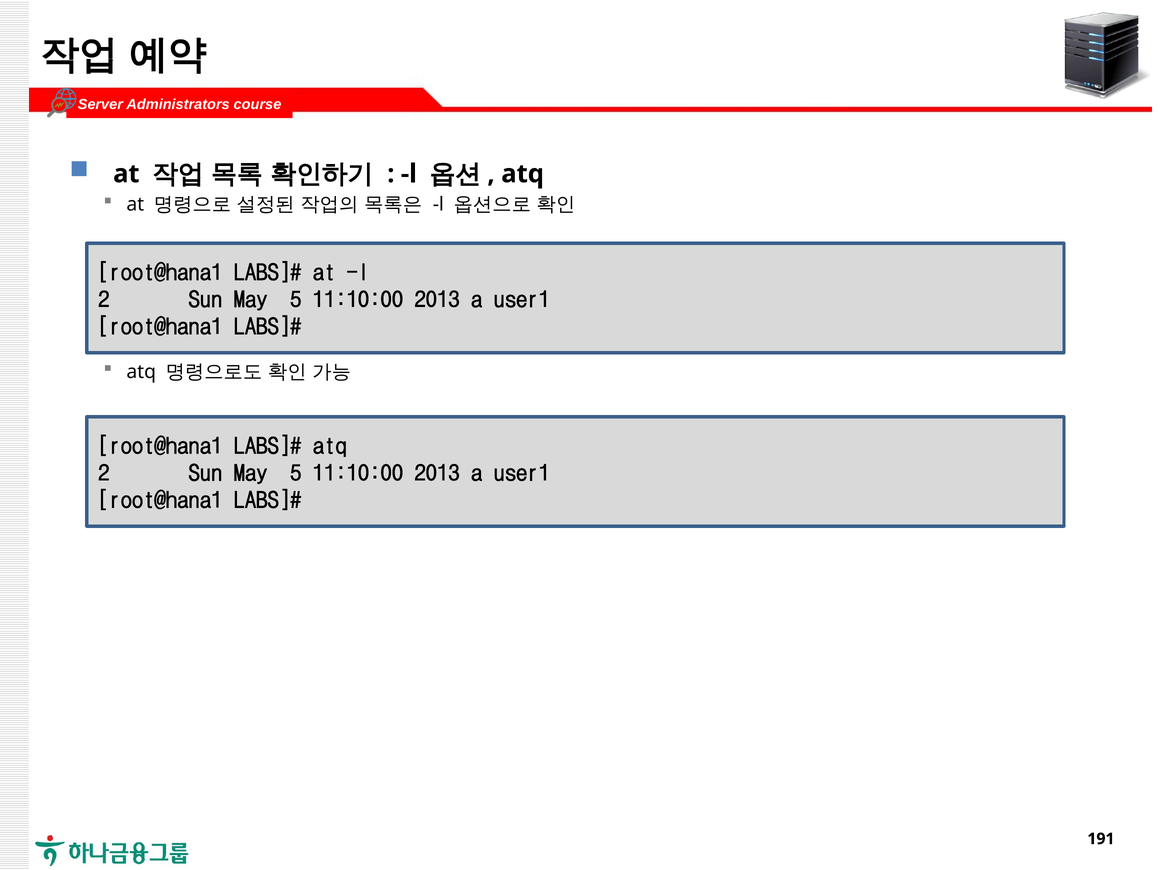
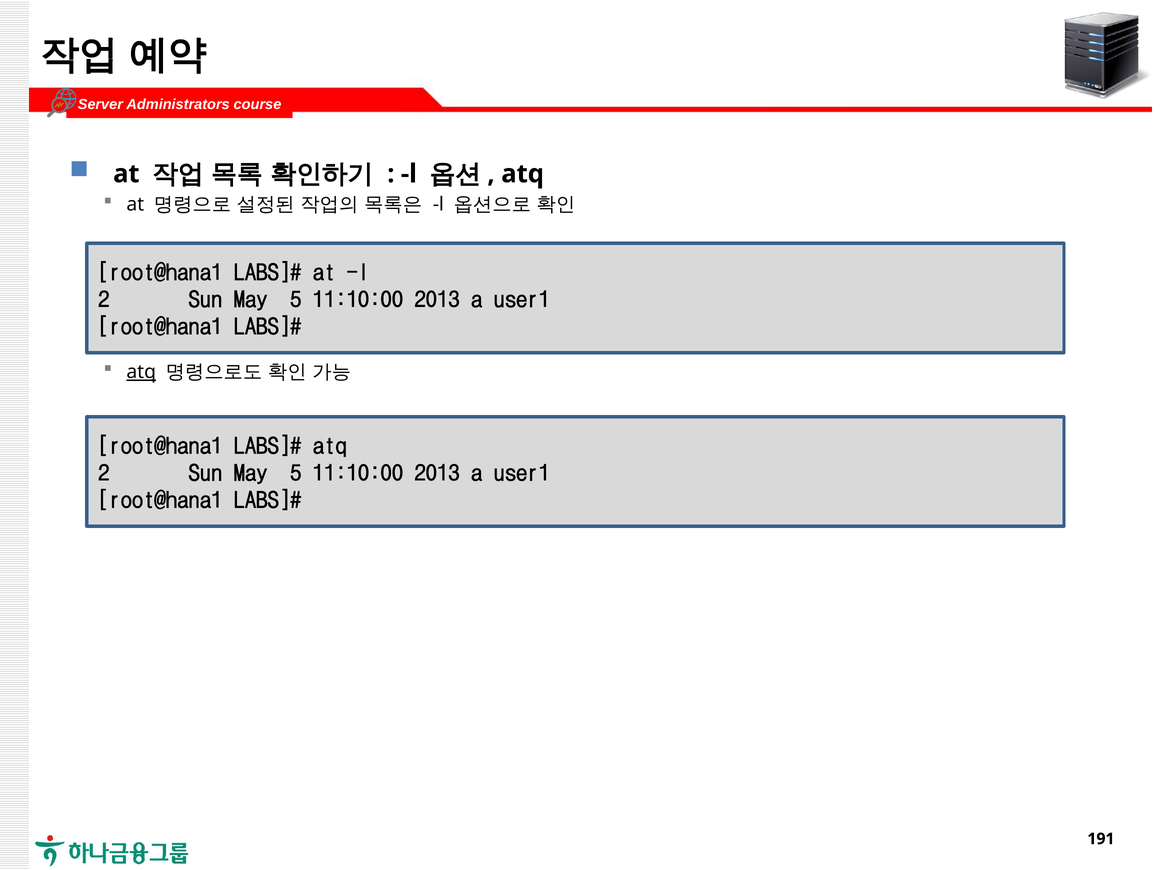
atq underline: none -> present (141, 372)
